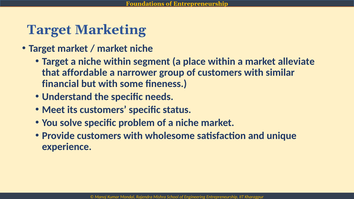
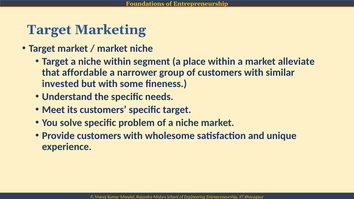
financial: financial -> invested (60, 84)
specific status: status -> target (177, 110)
